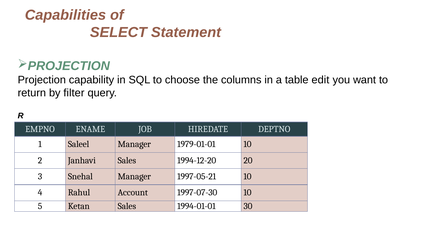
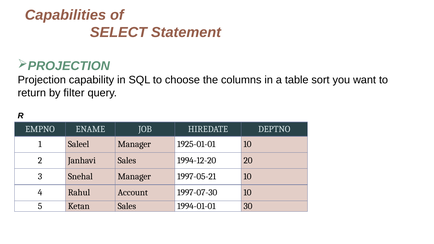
edit: edit -> sort (320, 80)
1979-01-01: 1979-01-01 -> 1925-01-01 (196, 144)
